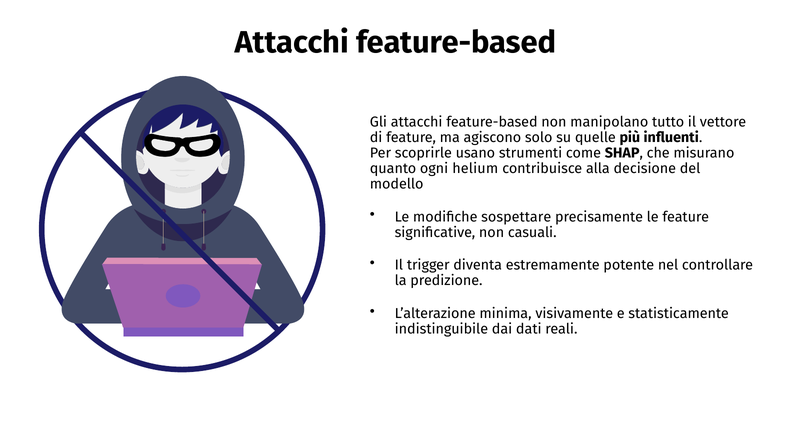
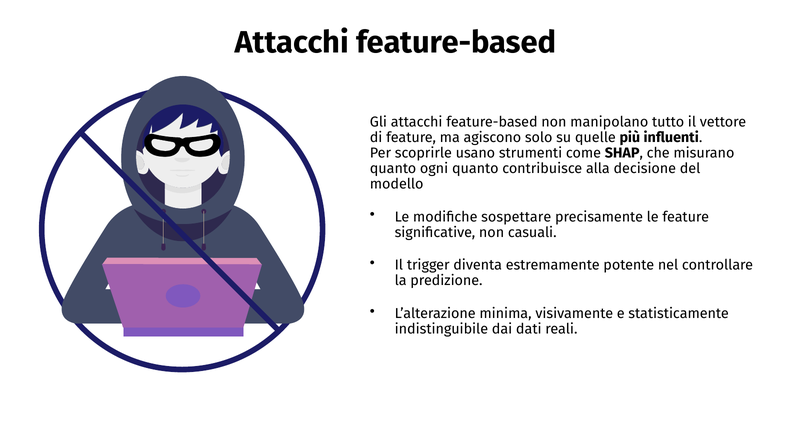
ogni helium: helium -> quanto (475, 169)
